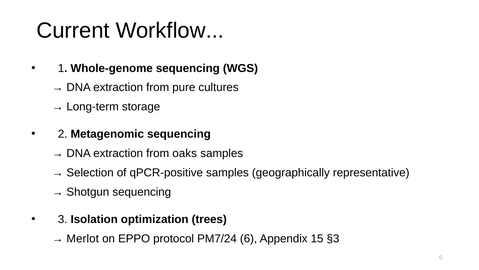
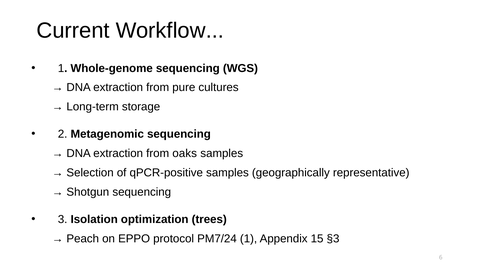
Merlot: Merlot -> Peach (83, 238)
PM7/24 6: 6 -> 1 (249, 238)
